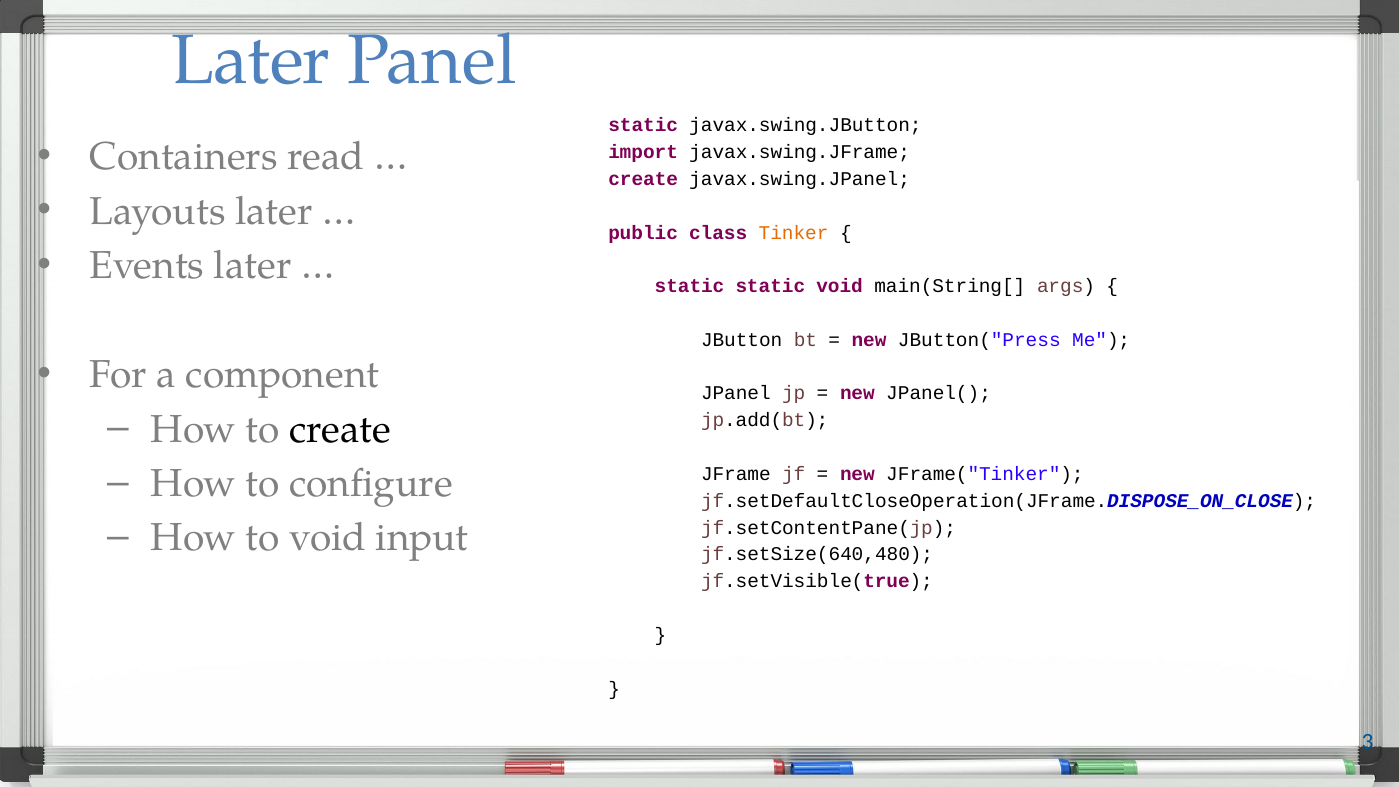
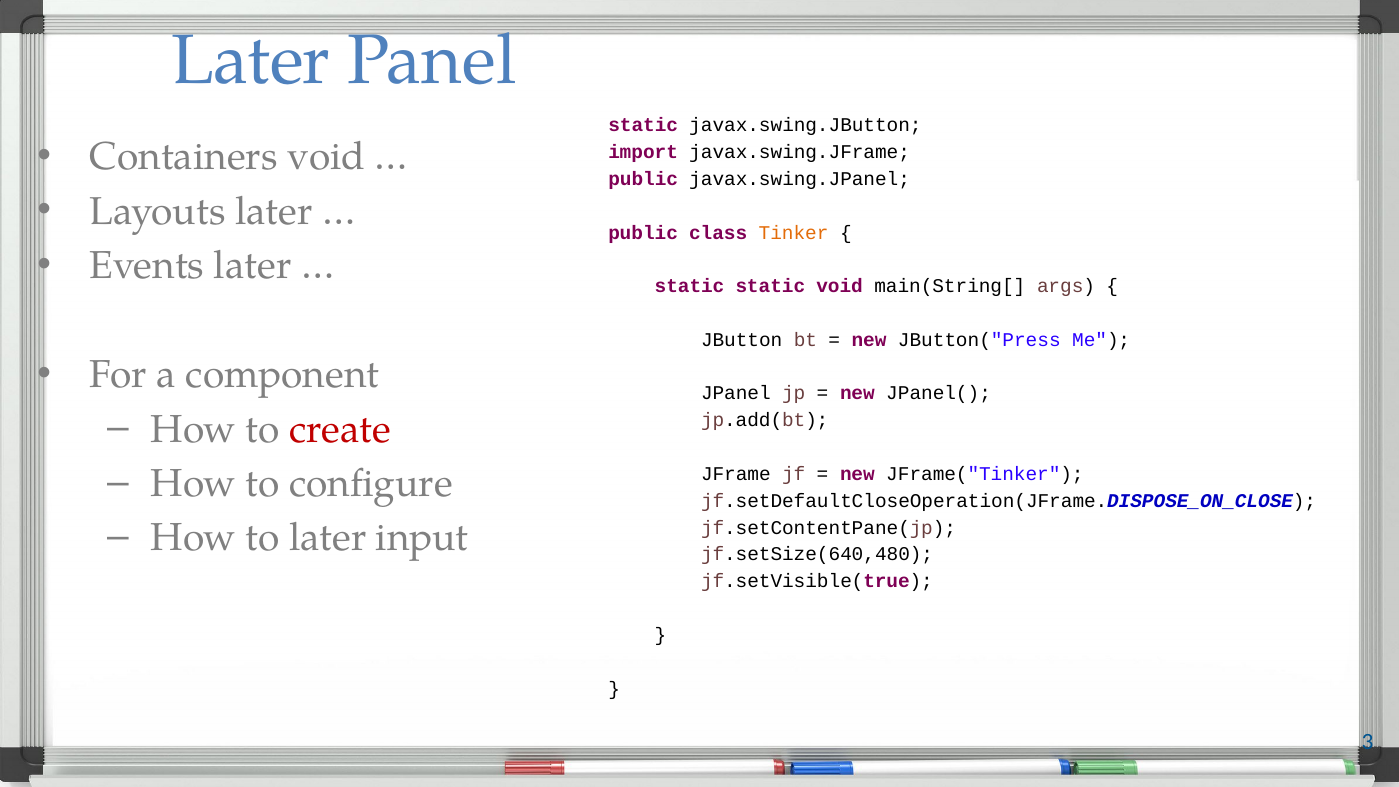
Containers read: read -> void (326, 157)
create: create -> public (643, 179)
create colour: black -> red (340, 429)
to void: void -> later (328, 538)
